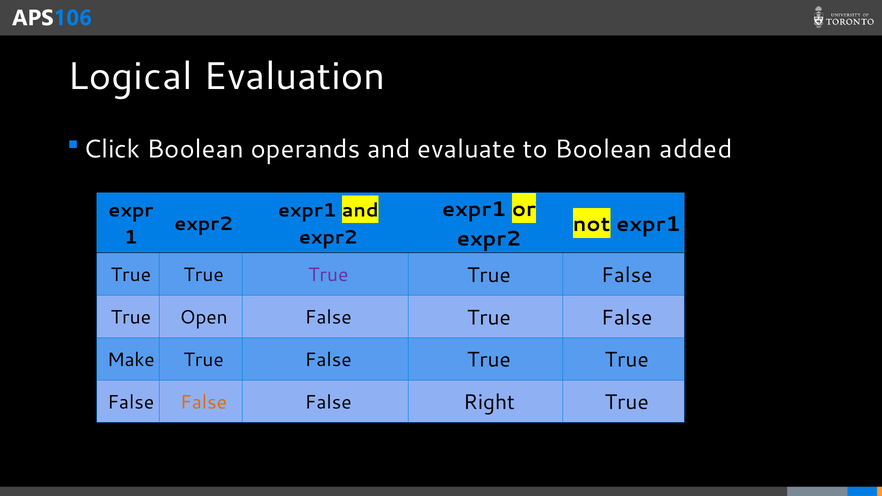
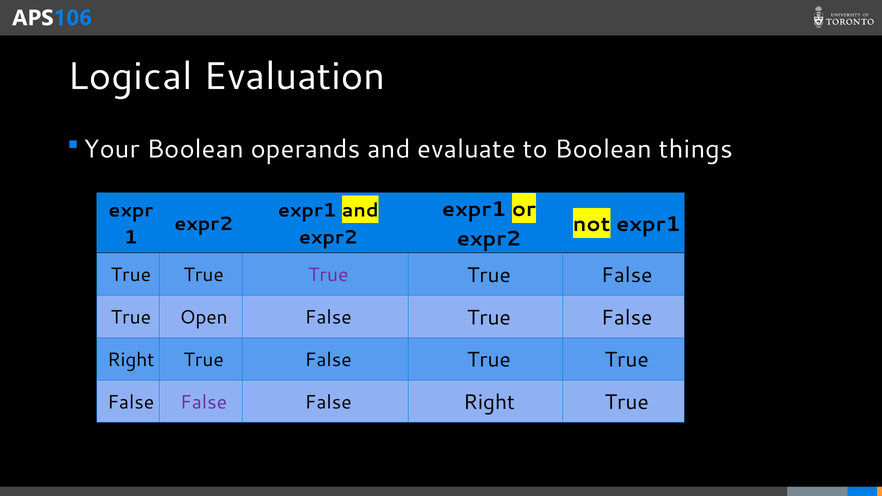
Click: Click -> Your (112, 149)
added: added -> things (696, 149)
Make: Make -> Right (131, 360)
False colour: orange -> purple (204, 402)
